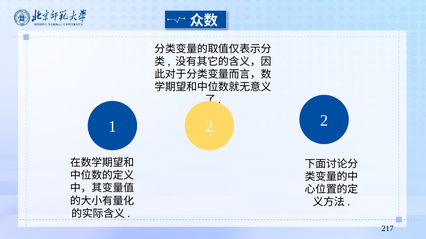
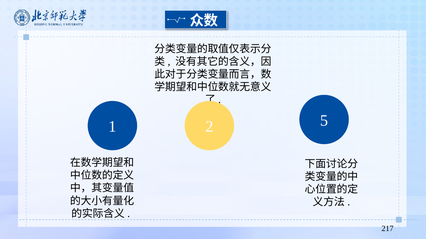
2 2: 2 -> 5 (324, 121)
